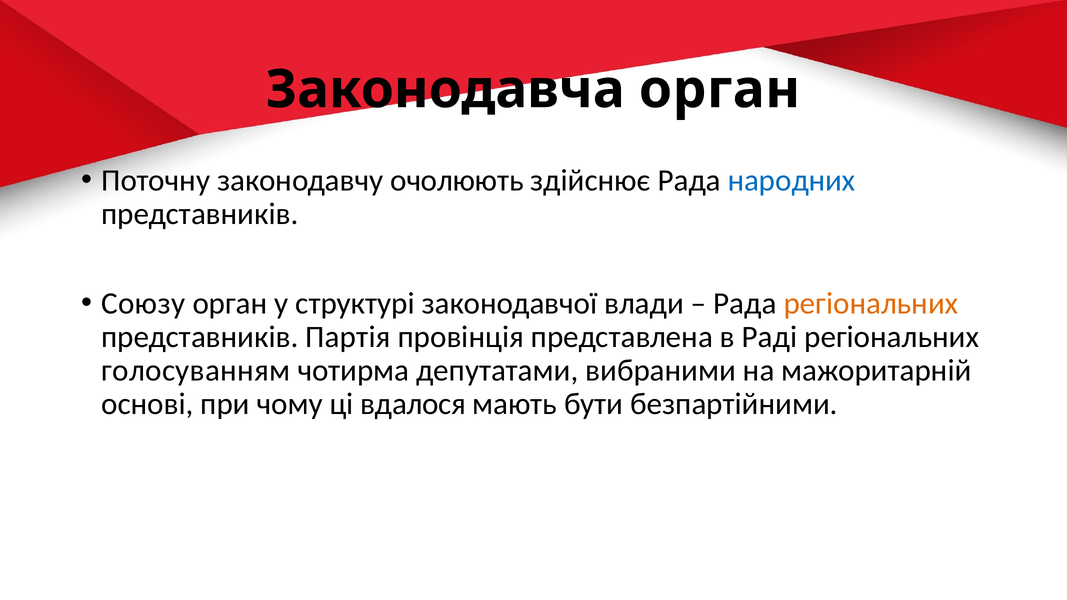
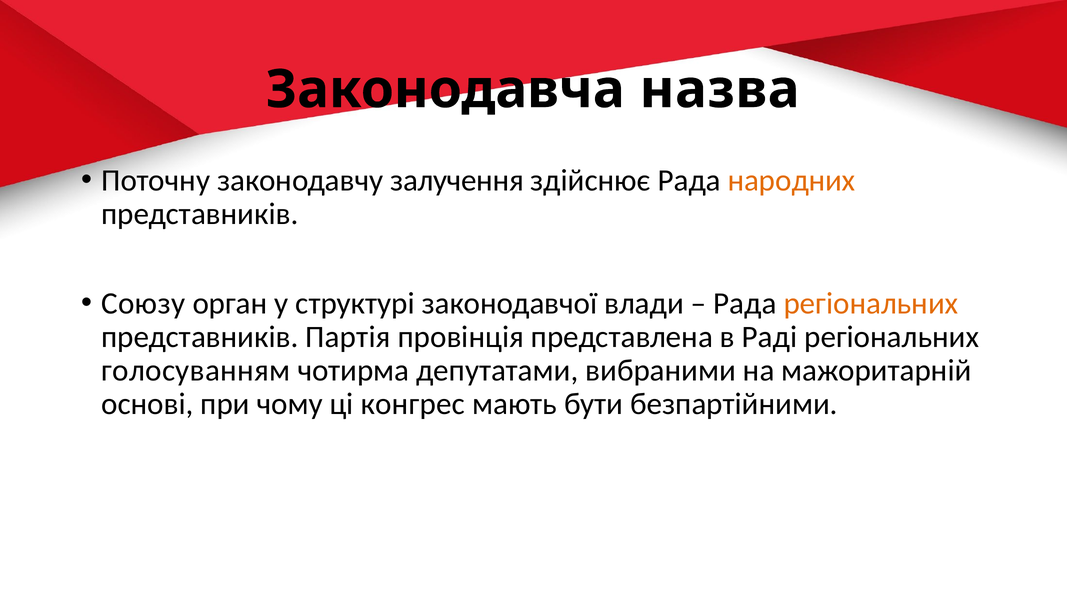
Законодавча орган: орган -> назва (720, 90)
очолюють: очолюють -> залучення (457, 180)
народних colour: blue -> orange (792, 180)
вдалося: вдалося -> конгрес (413, 404)
